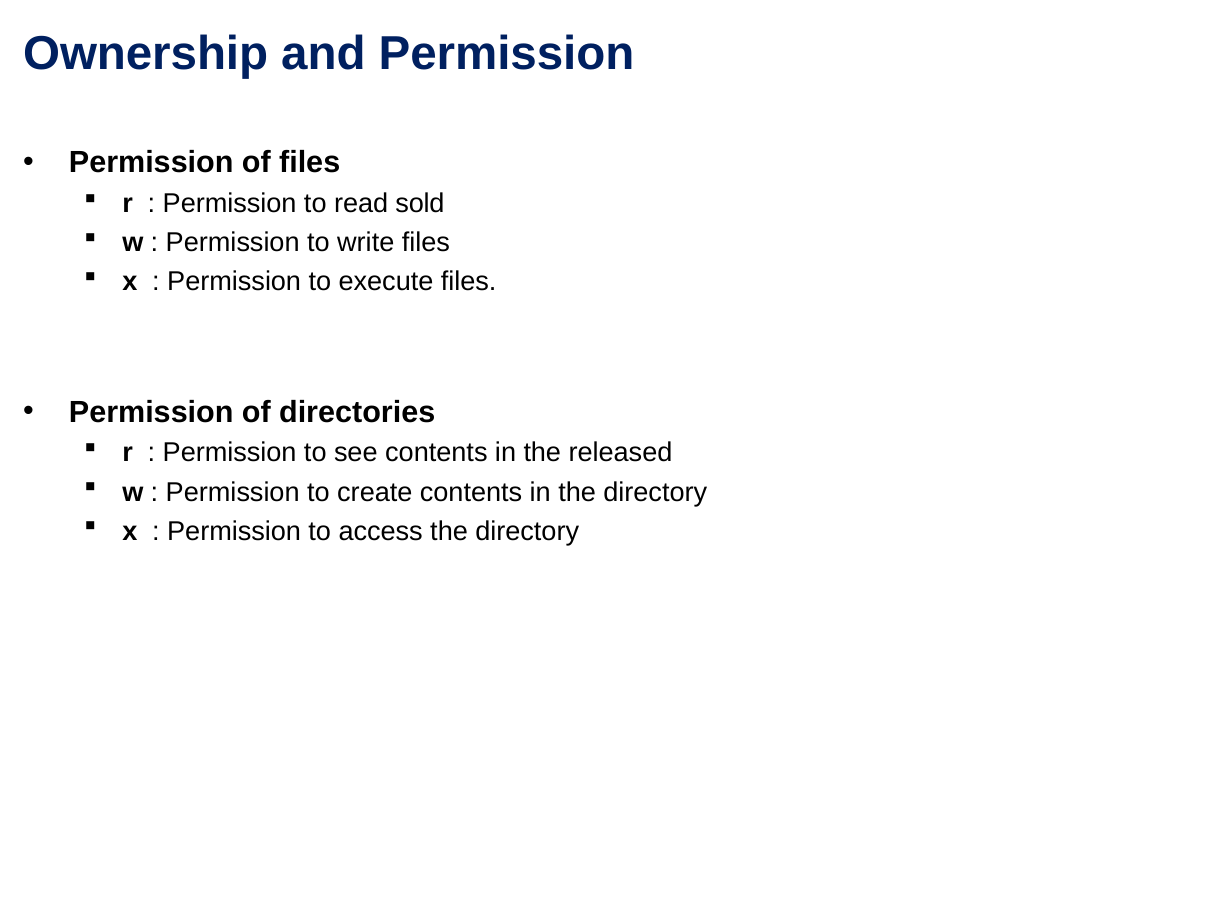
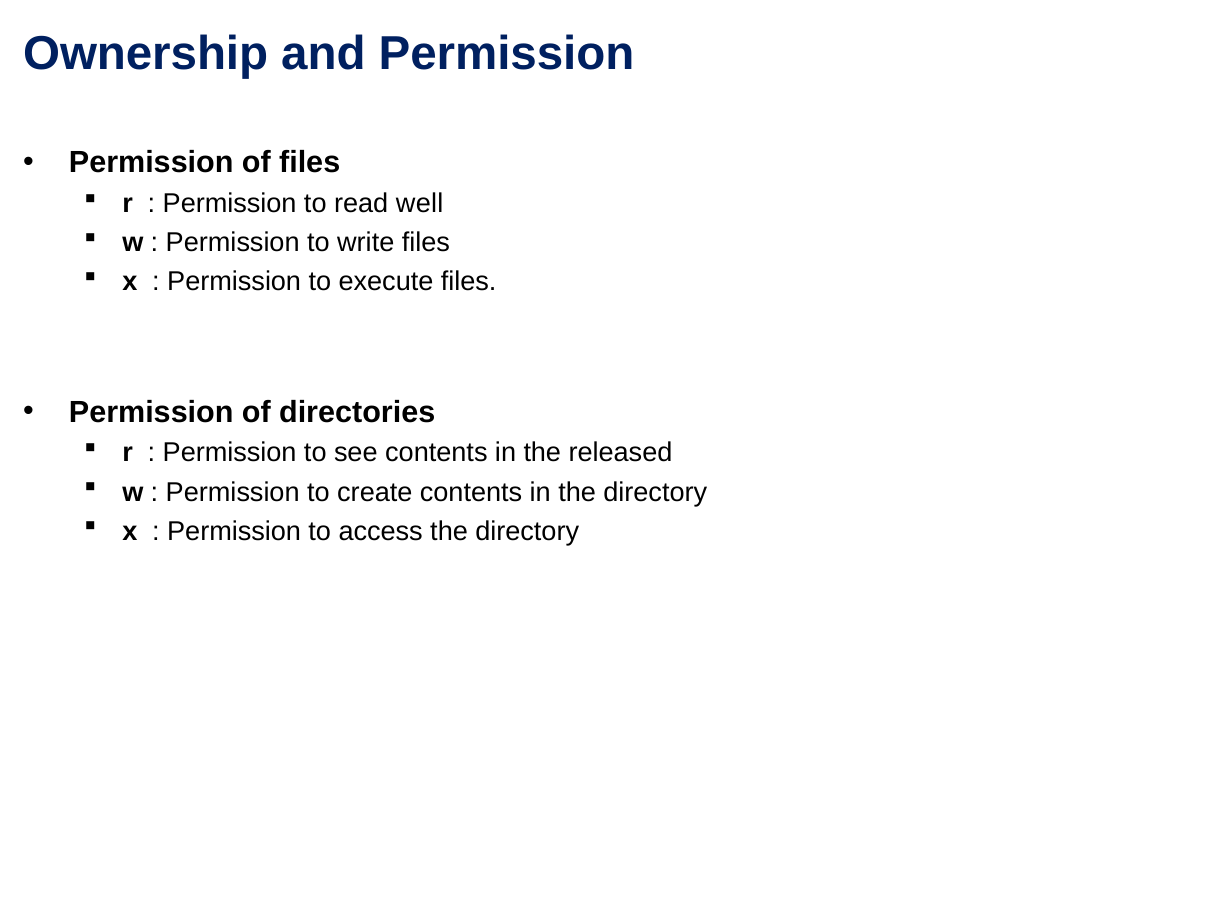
sold: sold -> well (420, 204)
